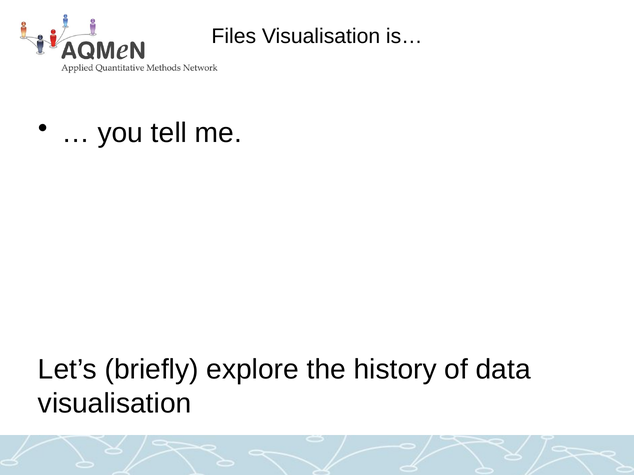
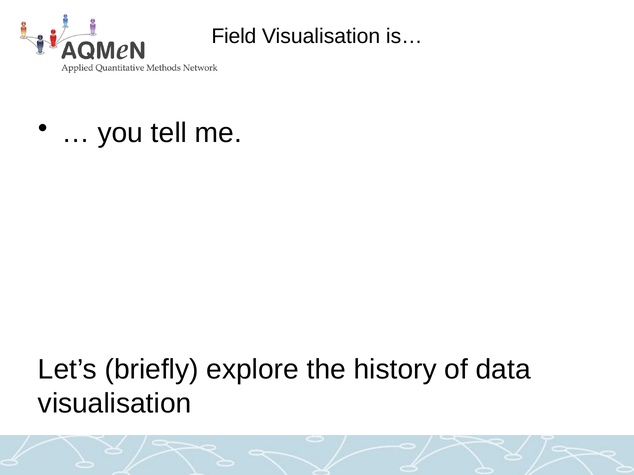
Files: Files -> Field (234, 36)
